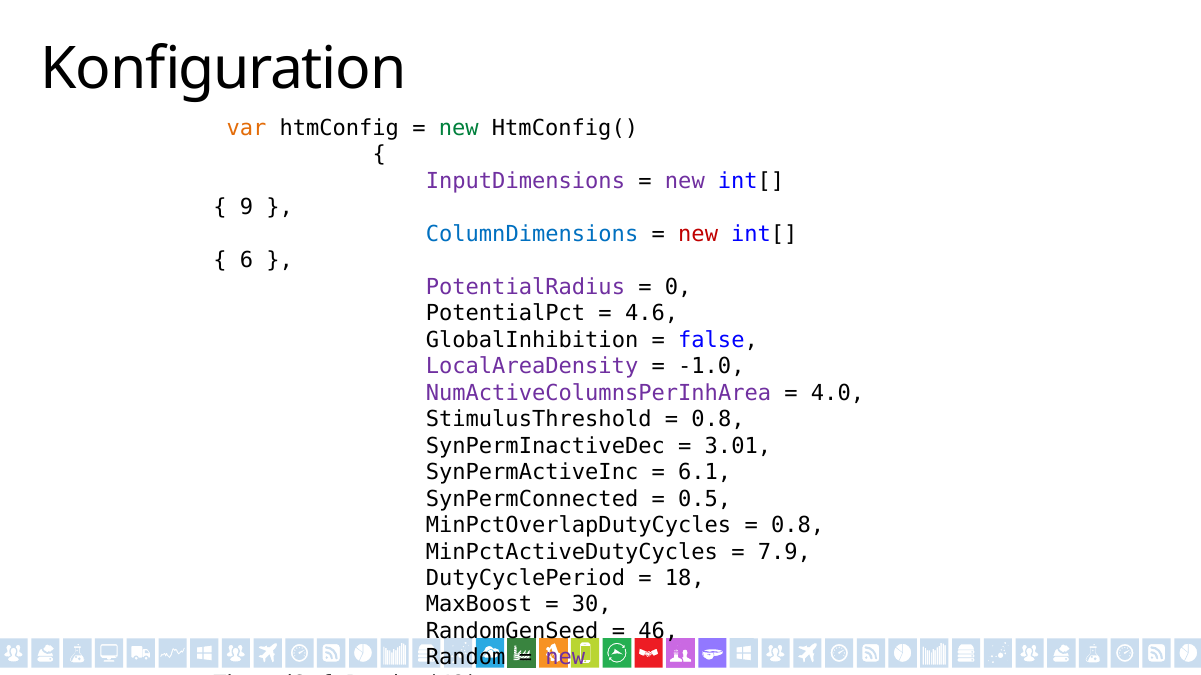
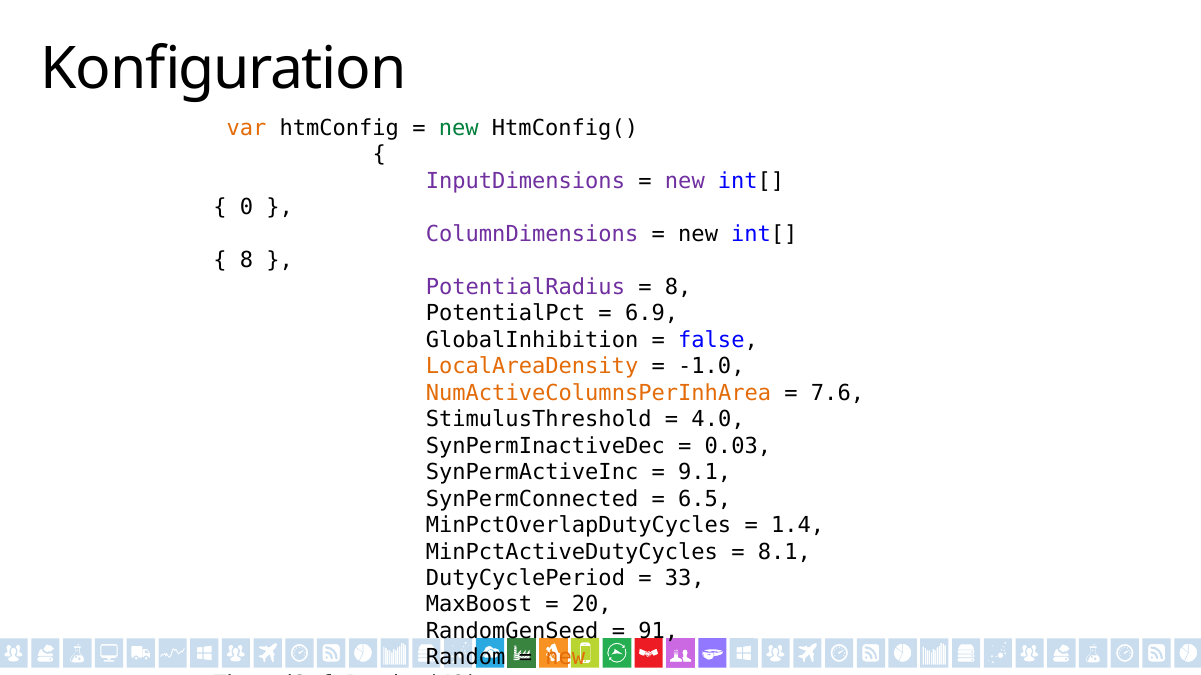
9: 9 -> 0 (246, 208)
ColumnDimensions colour: blue -> purple (532, 234)
new colour: red -> black (698, 234)
6: 6 -> 8 (246, 261)
0: 0 -> 8 (678, 287)
4.6: 4.6 -> 6.9 (652, 314)
LocalAreaDensity colour: purple -> orange (532, 367)
NumActiveColumnsPerInhArea colour: purple -> orange (598, 393)
4.0: 4.0 -> 7.6 (838, 393)
0.8: 0.8 -> 4.0 (718, 420)
3.01: 3.01 -> 0.03 (738, 446)
6.1: 6.1 -> 9.1 (705, 473)
0.5: 0.5 -> 6.5 (705, 499)
0.8: 0.8 -> 1.4 (798, 526)
7.9: 7.9 -> 8.1 (784, 552)
18: 18 -> 33 (685, 579)
30: 30 -> 20 (592, 605)
46: 46 -> 91 (658, 632)
new colour: purple -> orange (565, 658)
